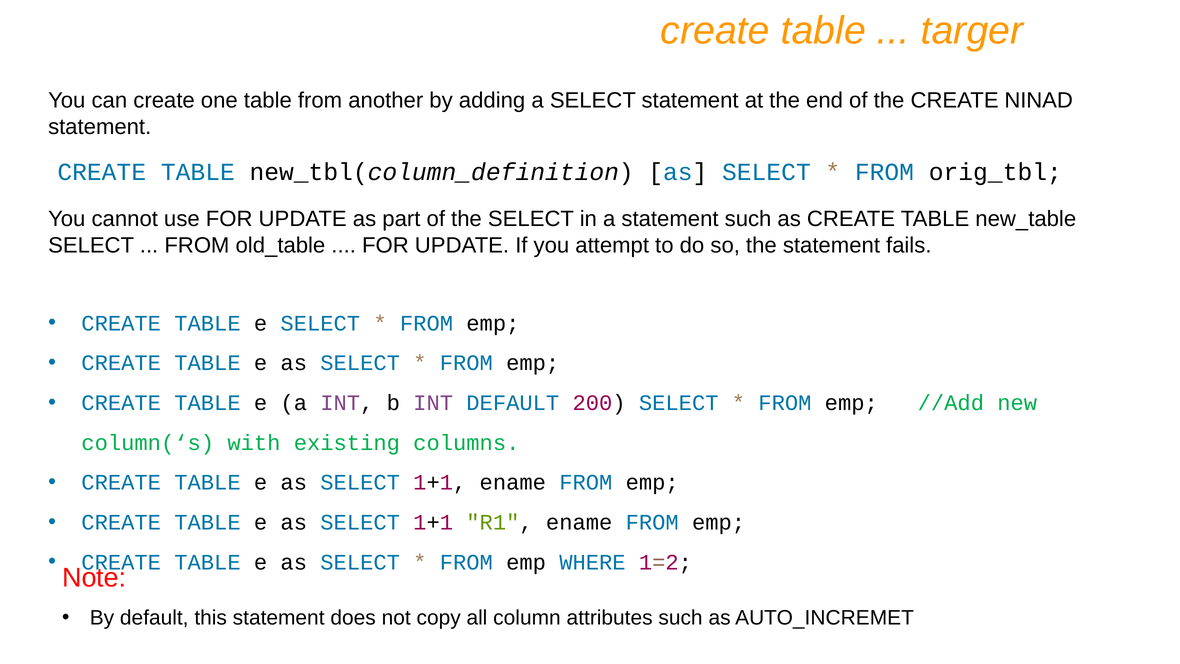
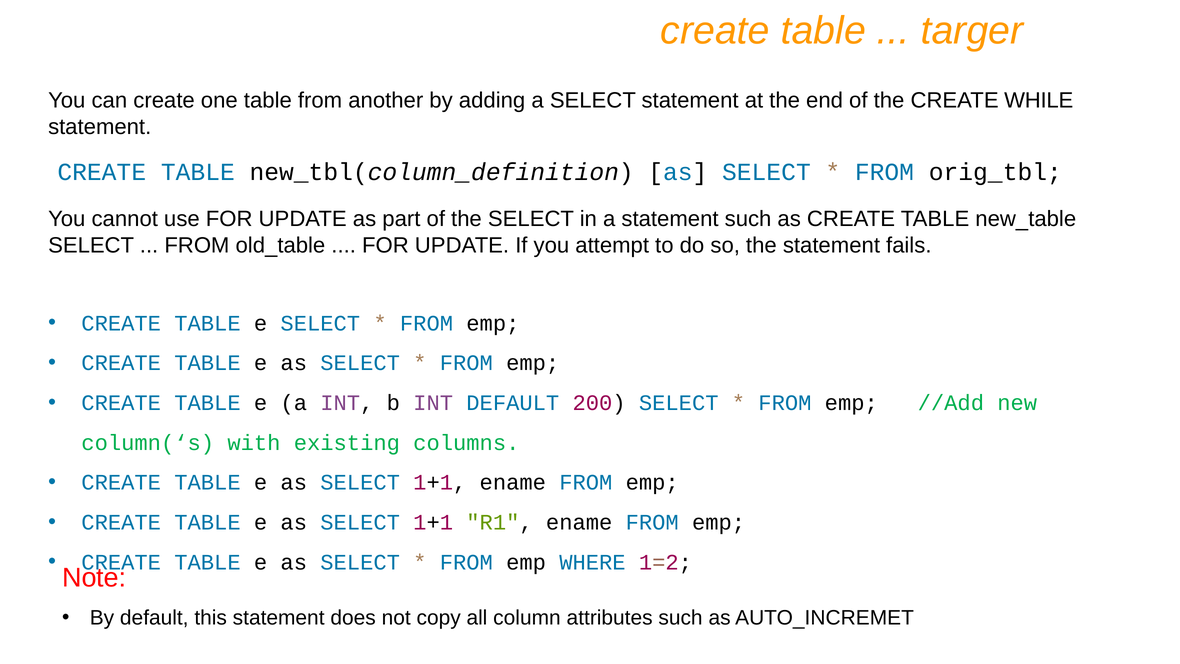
NINAD: NINAD -> WHILE (1039, 100)
